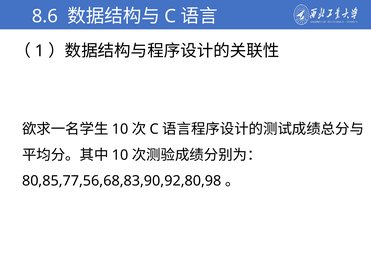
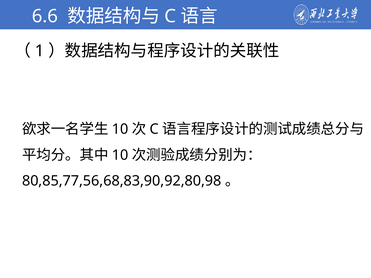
8.6: 8.6 -> 6.6 (45, 16)
